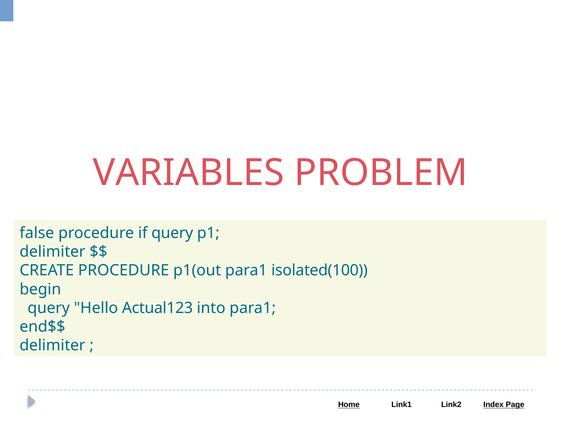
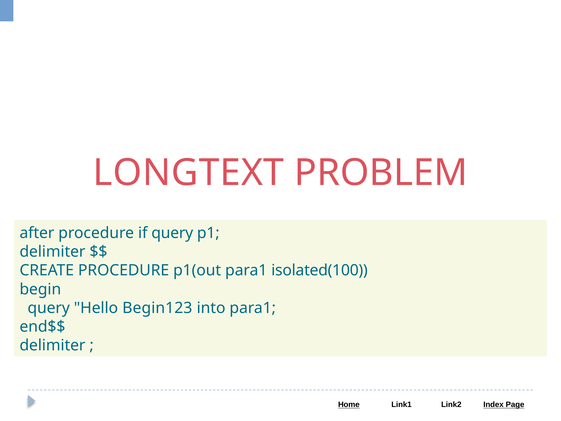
VARIABLES: VARIABLES -> LONGTEXT (188, 173)
false: false -> after (37, 233)
Actual123: Actual123 -> Begin123 (157, 308)
